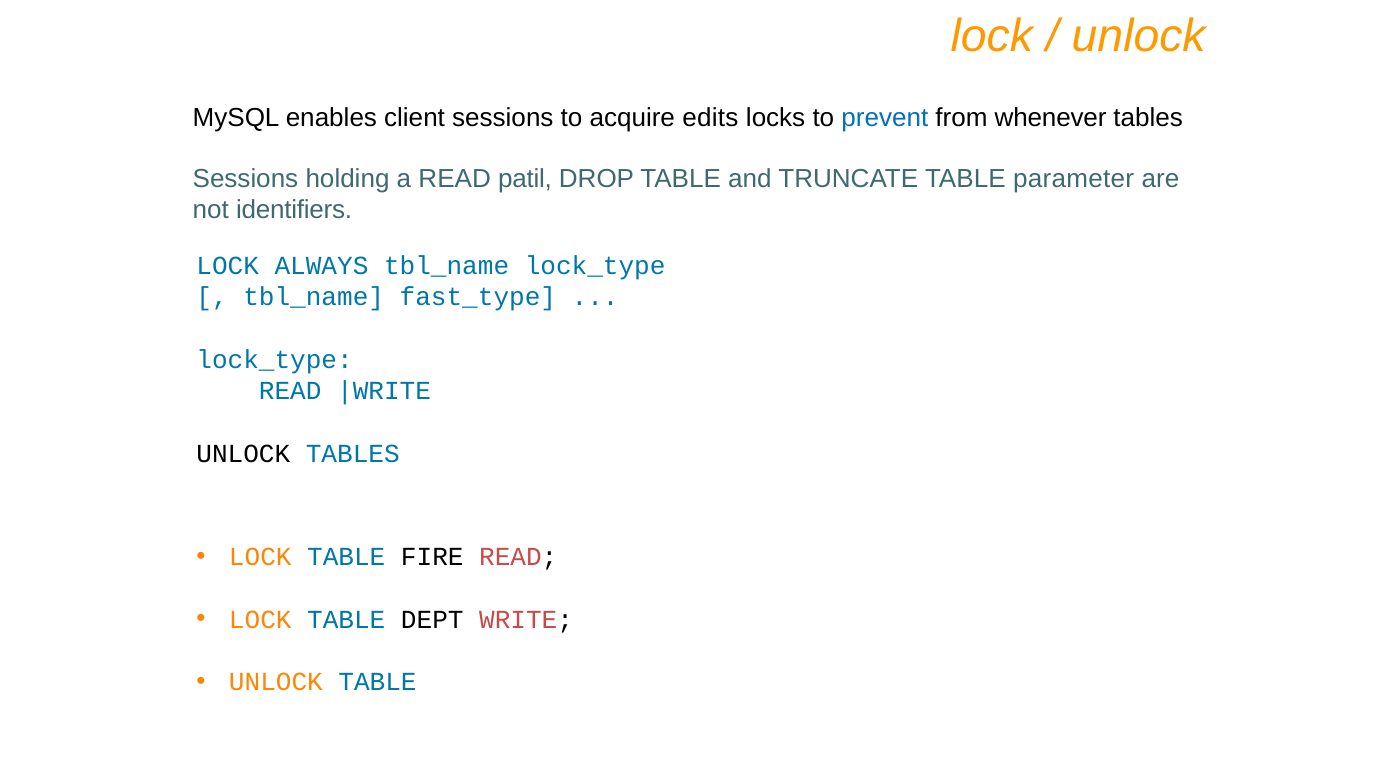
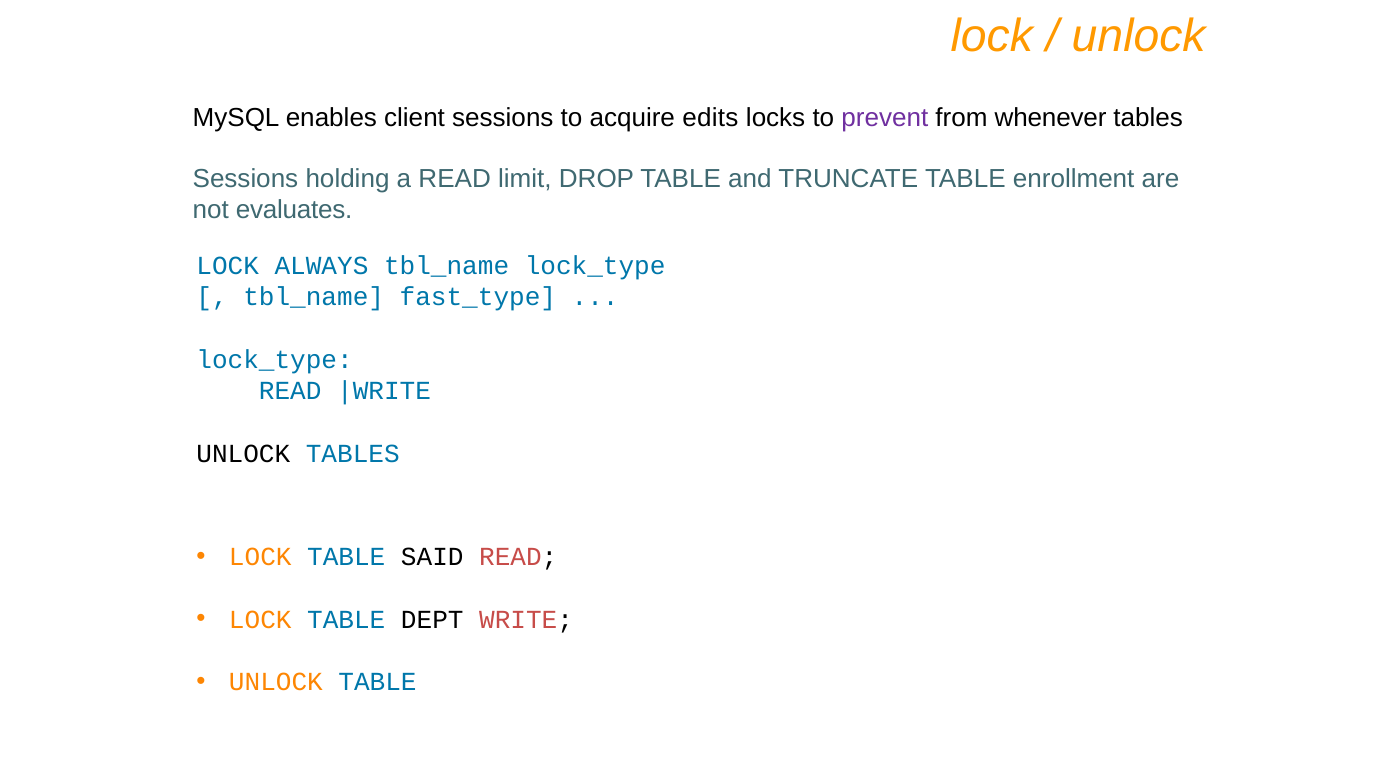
prevent colour: blue -> purple (885, 118)
patil: patil -> limit (525, 179)
parameter: parameter -> enrollment (1074, 179)
identifiers: identifiers -> evaluates (294, 210)
FIRE: FIRE -> SAID (432, 557)
